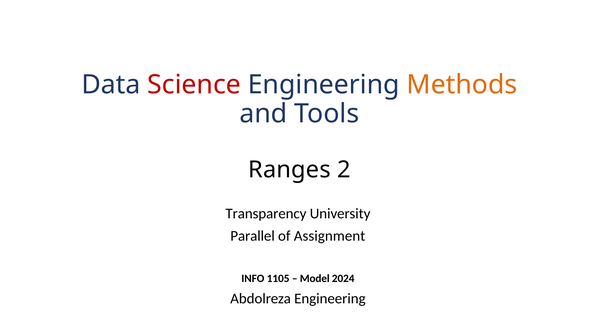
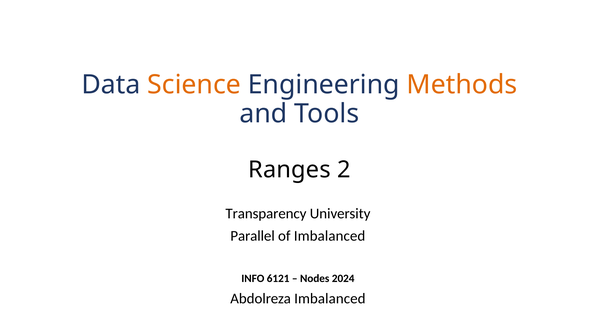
Science colour: red -> orange (194, 85)
of Assignment: Assignment -> Imbalanced (330, 236)
1105: 1105 -> 6121 (278, 279)
Model: Model -> Nodes (315, 279)
Abdolreza Engineering: Engineering -> Imbalanced (330, 299)
